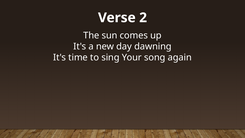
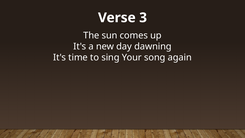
2: 2 -> 3 (143, 18)
